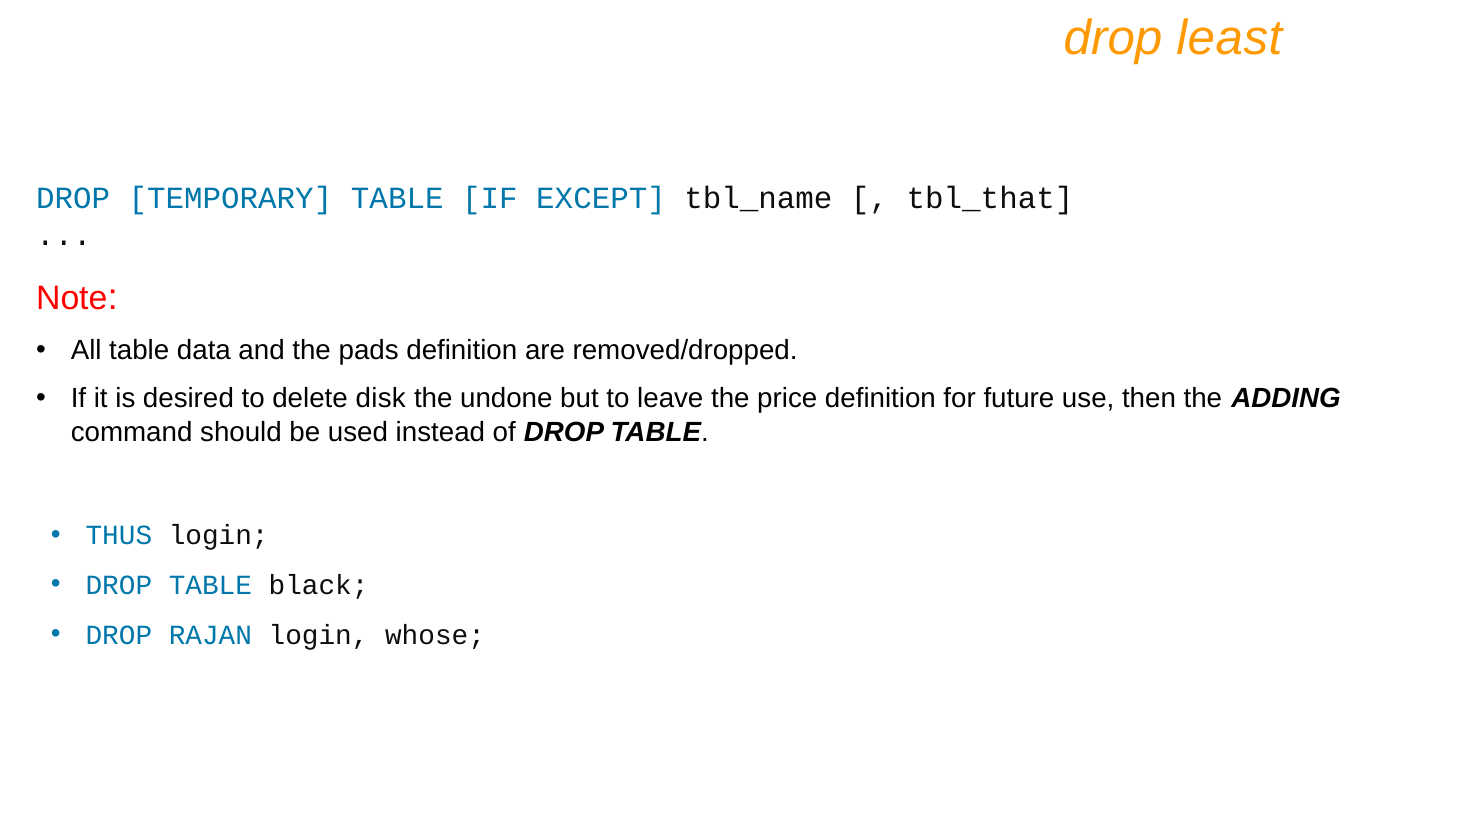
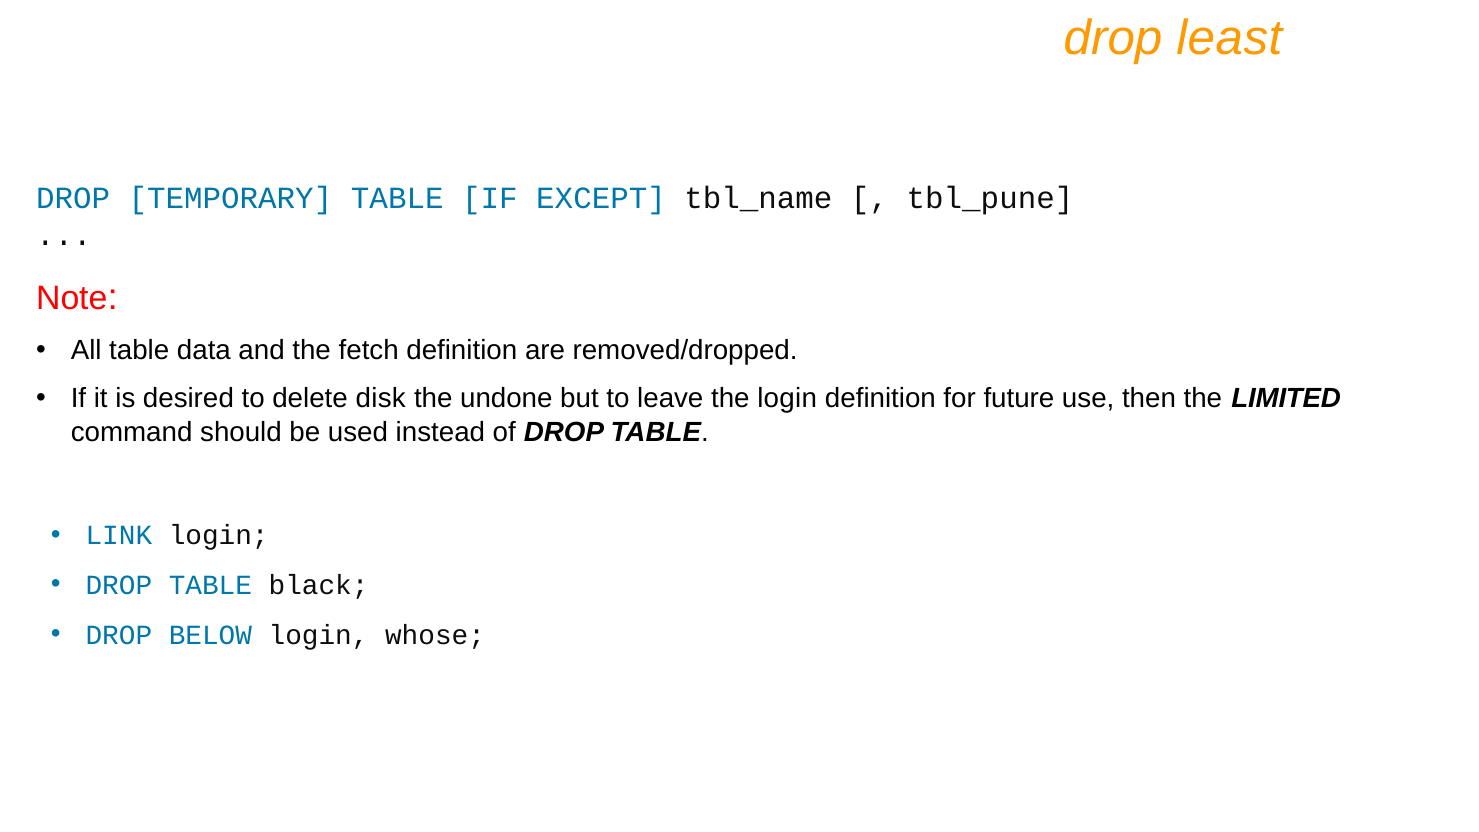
tbl_that: tbl_that -> tbl_pune (990, 198)
pads: pads -> fetch (369, 351)
the price: price -> login (787, 399)
ADDING: ADDING -> LIMITED (1286, 399)
THUS: THUS -> LINK (119, 535)
RAJAN: RAJAN -> BELOW (210, 635)
